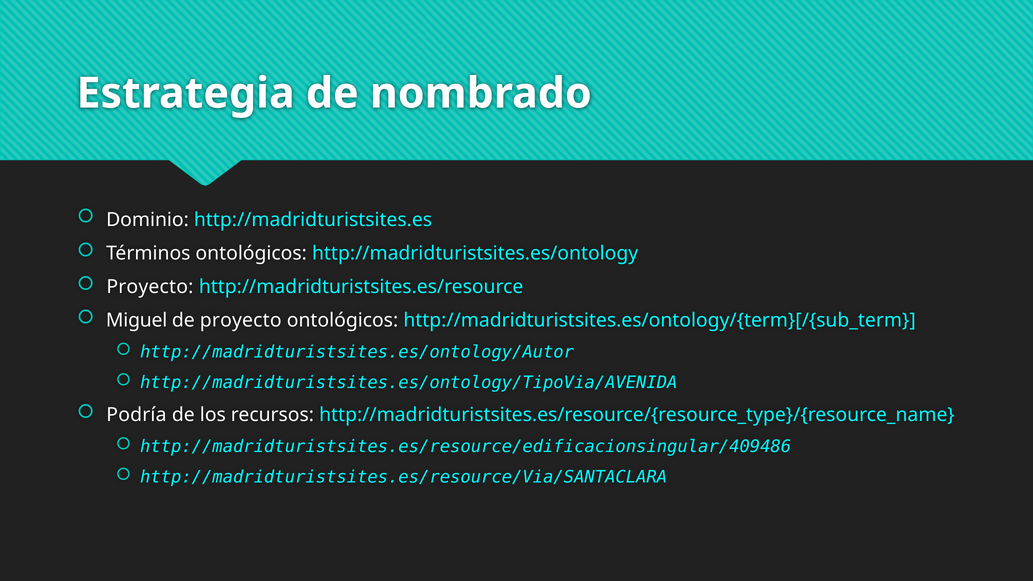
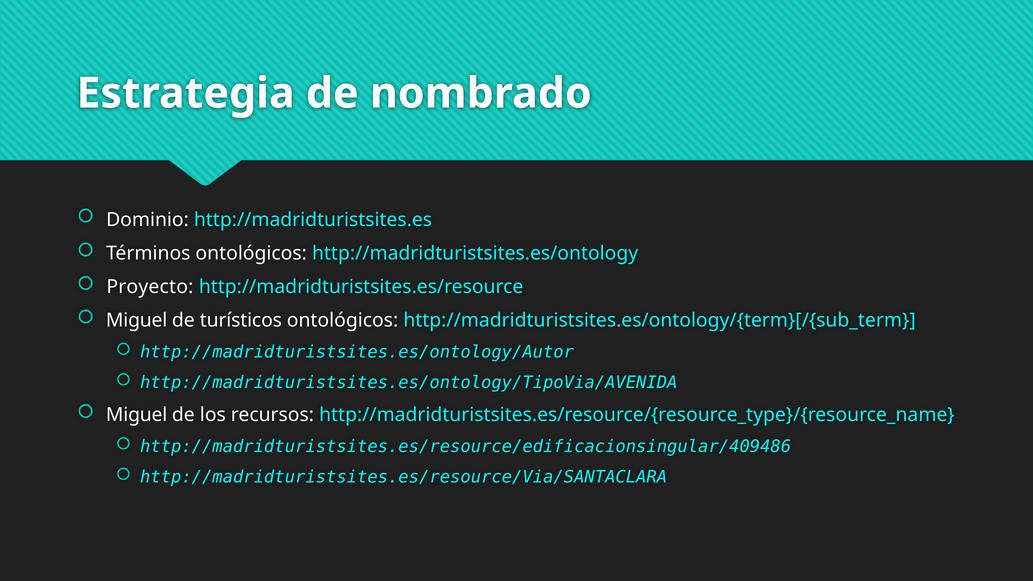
de proyecto: proyecto -> turísticos (241, 320)
Podría: Podría -> Miguel (137, 415)
